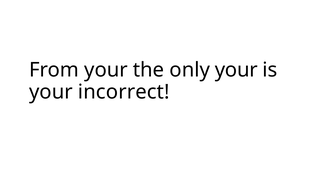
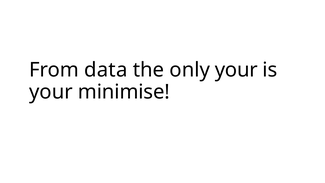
From your: your -> data (106, 70)
incorrect: incorrect -> minimise (124, 92)
